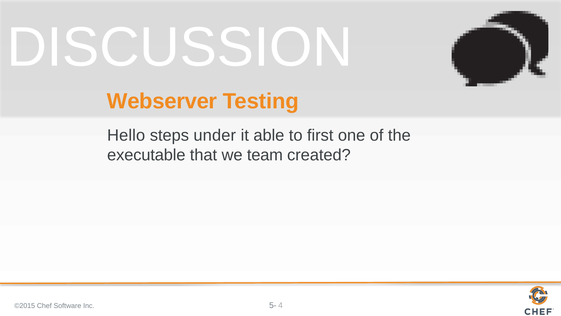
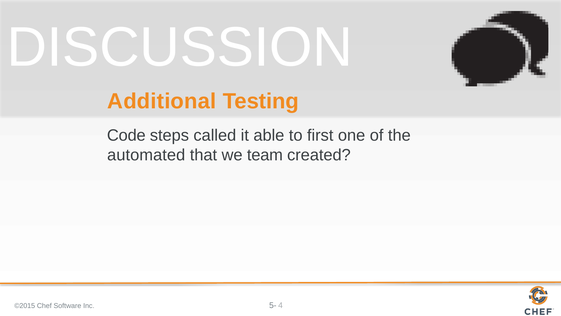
Webserver: Webserver -> Additional (162, 101)
Hello: Hello -> Code (126, 135)
under: under -> called (215, 135)
executable: executable -> automated (146, 155)
